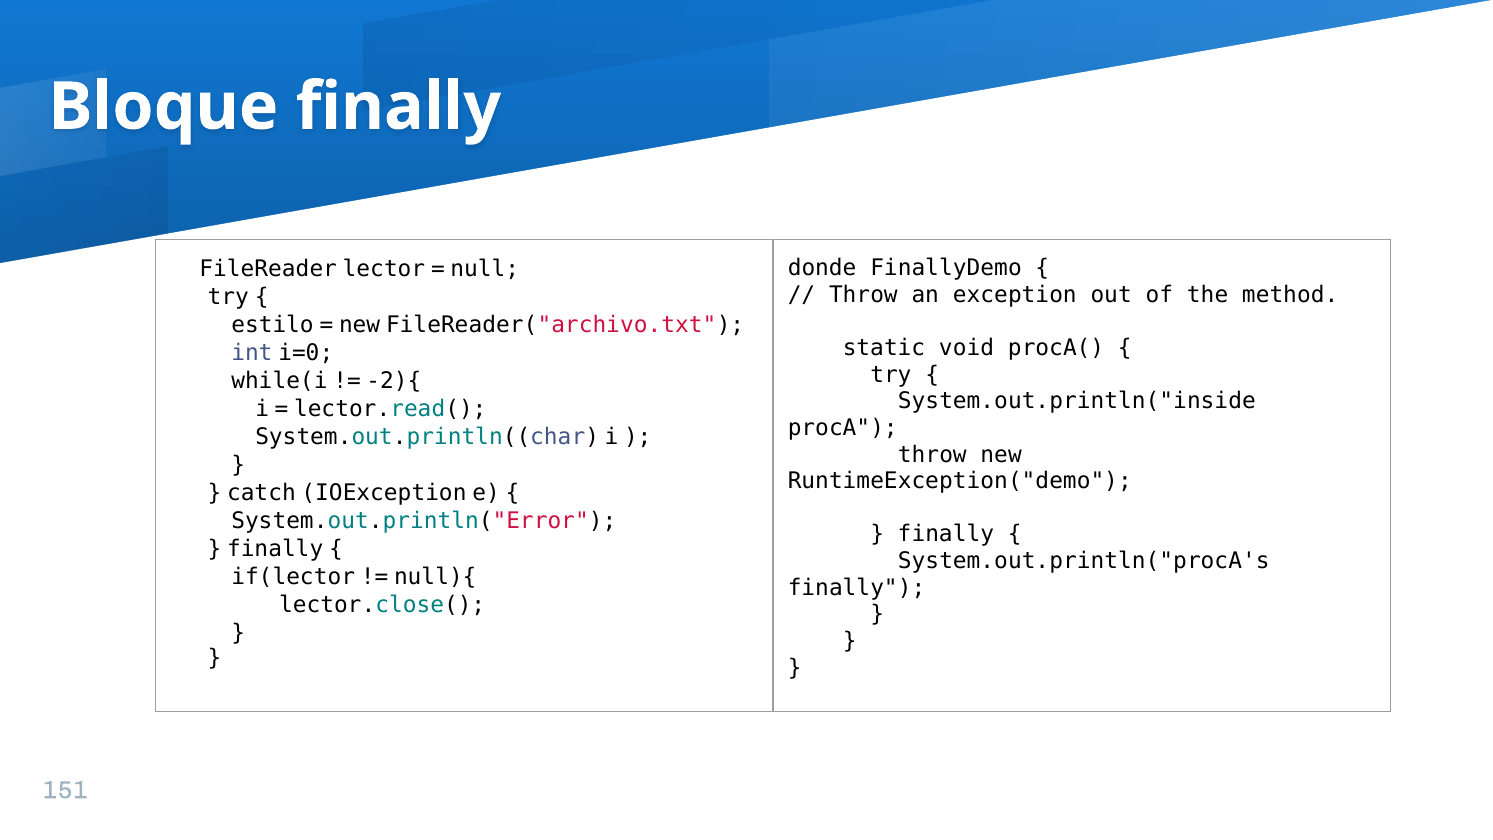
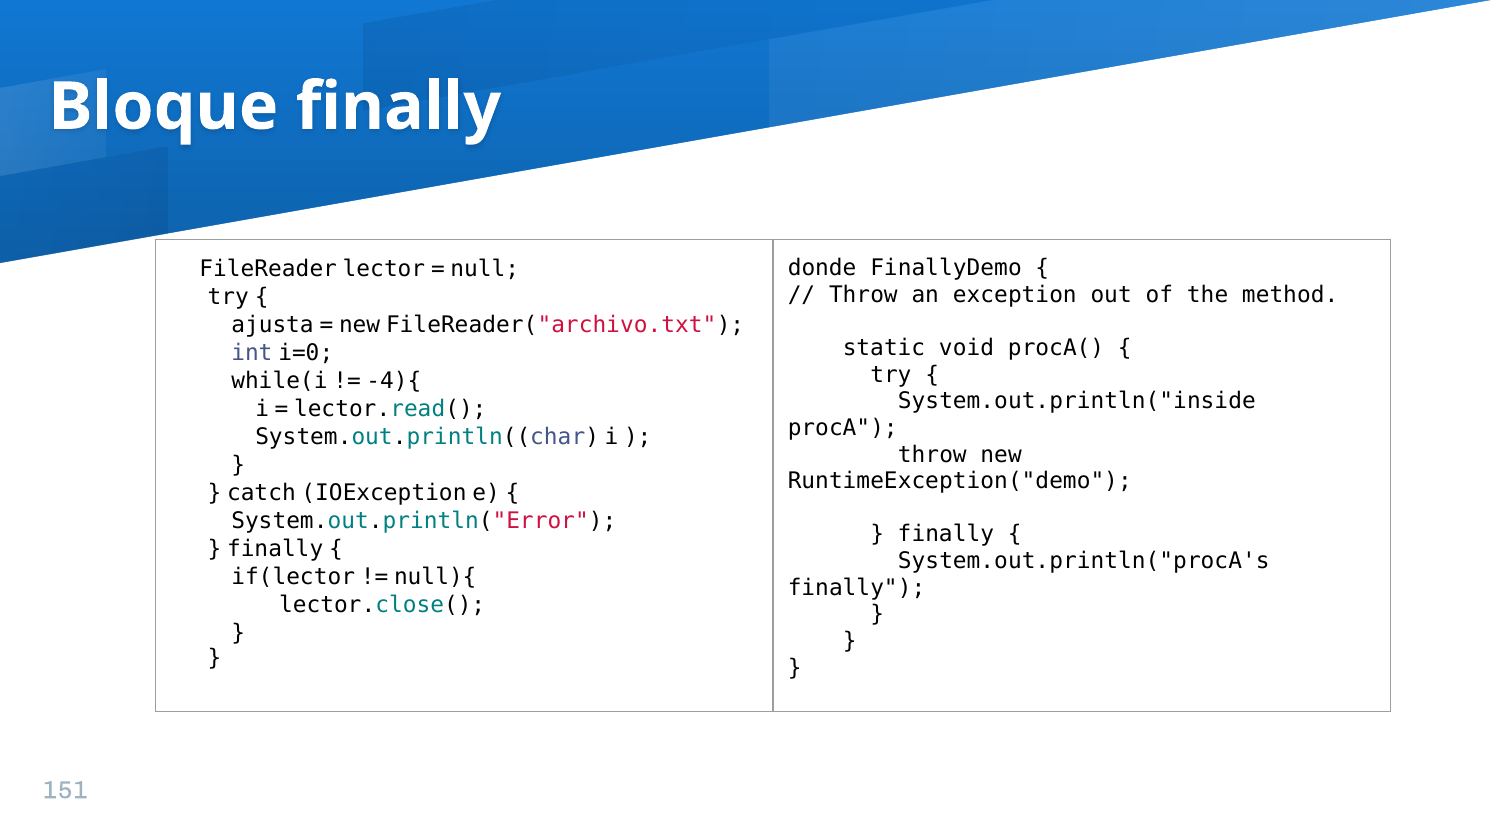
estilo: estilo -> ajusta (273, 325)
-2){: -2){ -> -4){ (394, 381)
